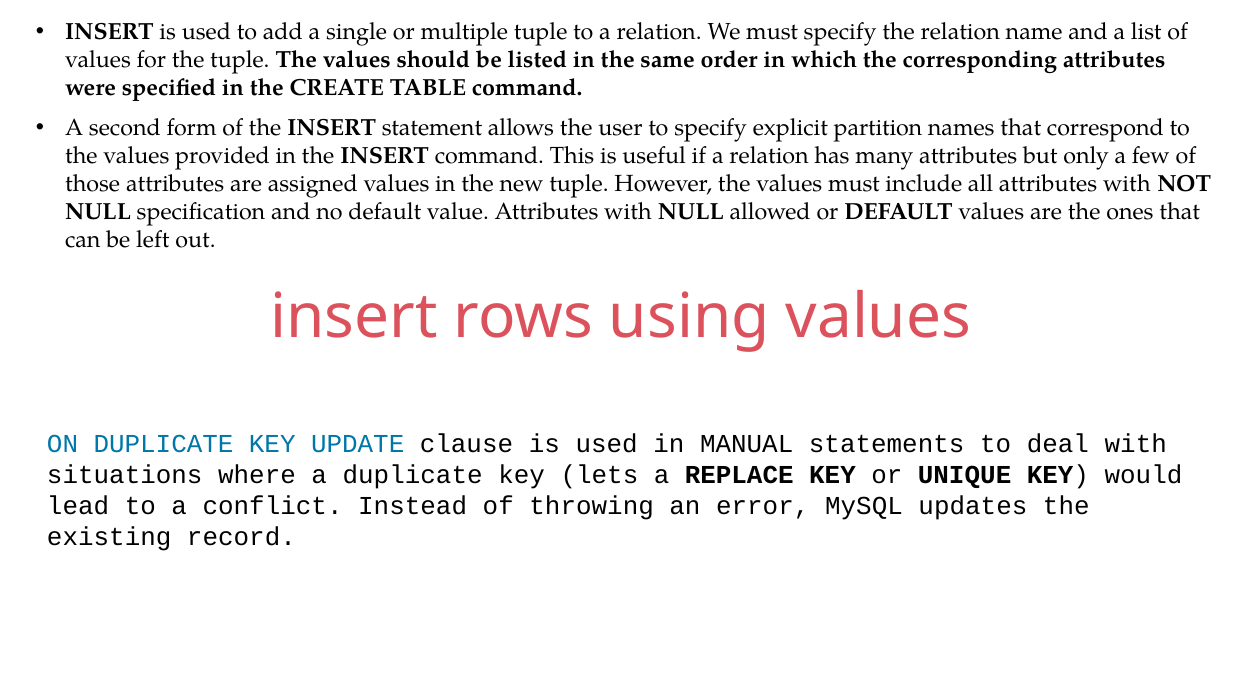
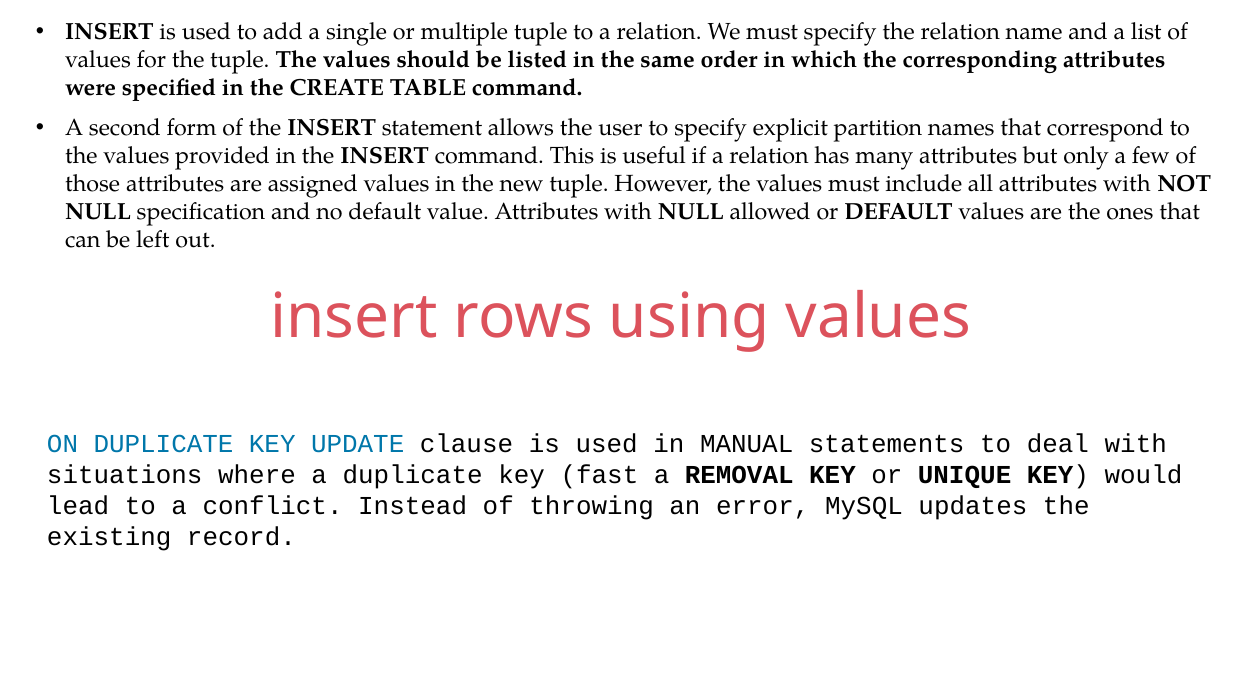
lets: lets -> fast (599, 476)
REPLACE: REPLACE -> REMOVAL (739, 476)
